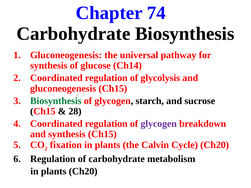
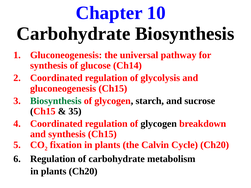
74: 74 -> 10 (156, 13)
28: 28 -> 35 (75, 111)
glycogen colour: purple -> black (159, 124)
